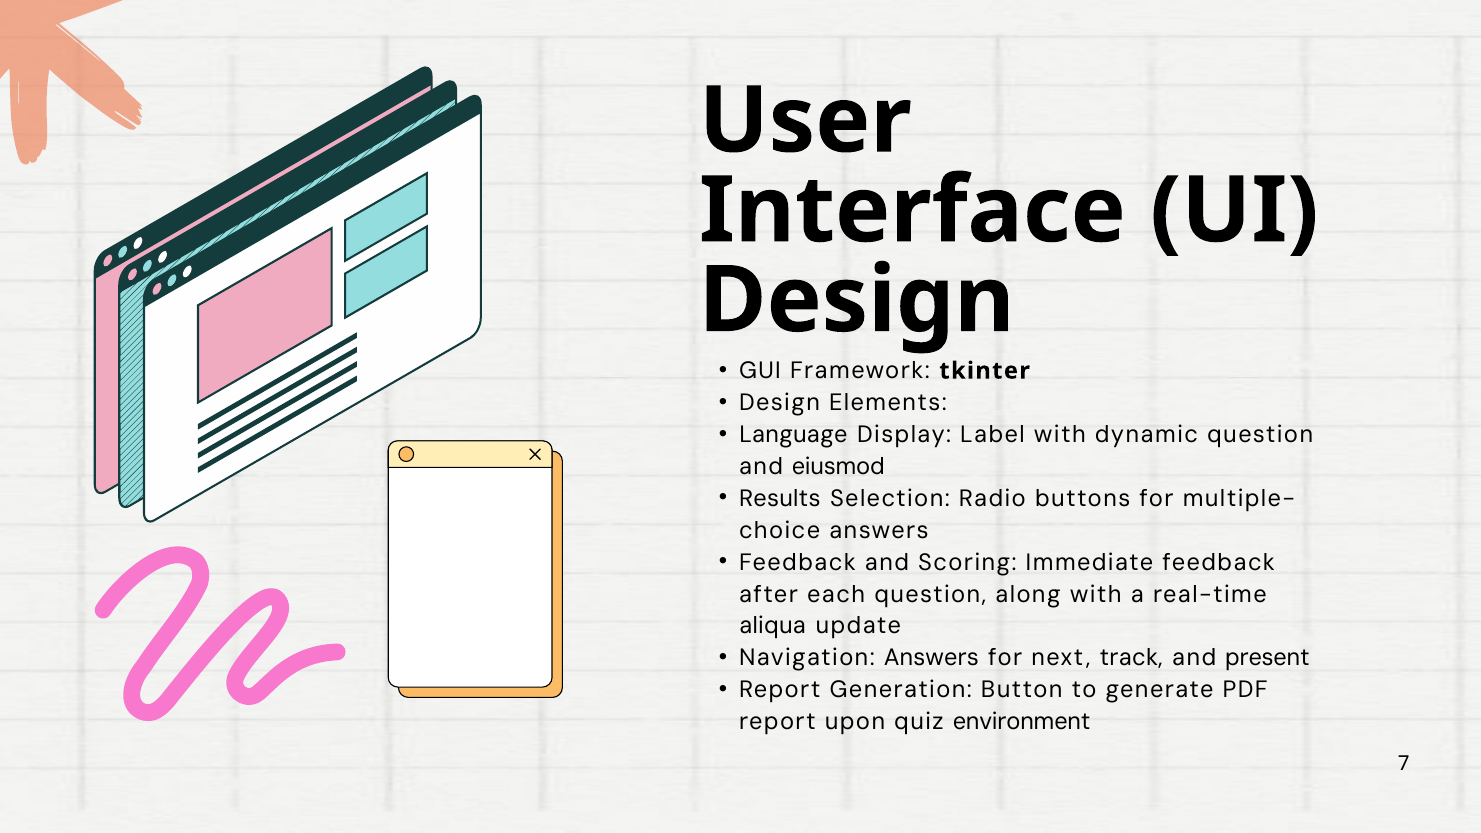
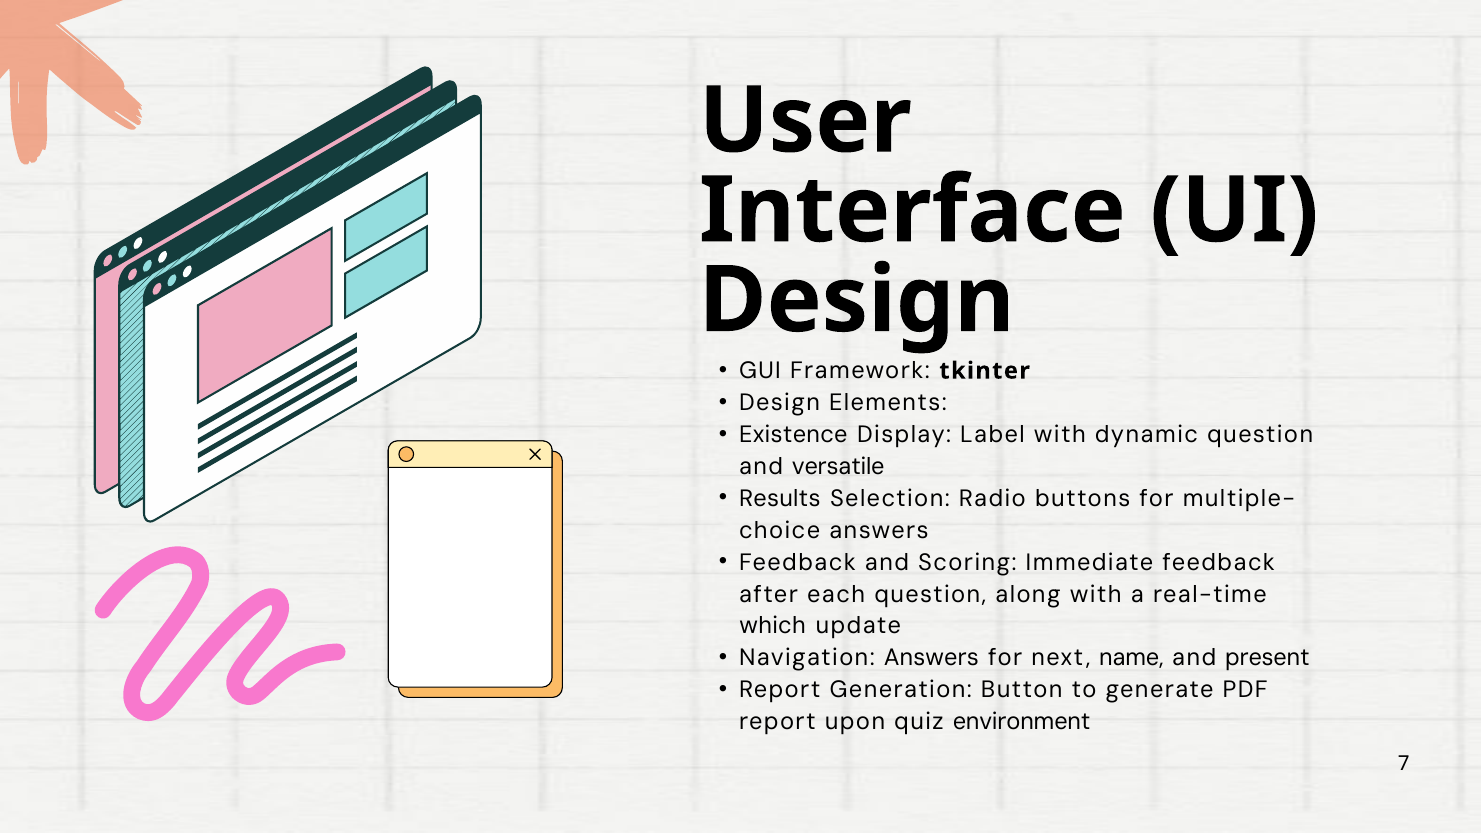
Language: Language -> Existence (793, 435)
eiusmod: eiusmod -> versatile (838, 467)
aliqua: aliqua -> which (773, 626)
track: track -> name (1131, 658)
